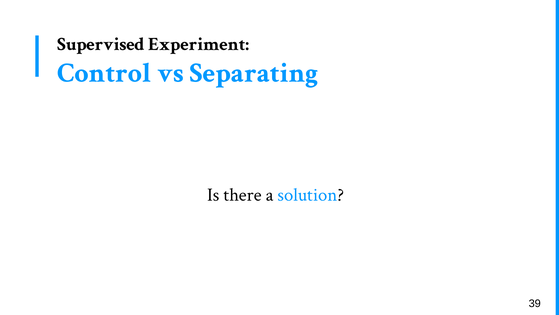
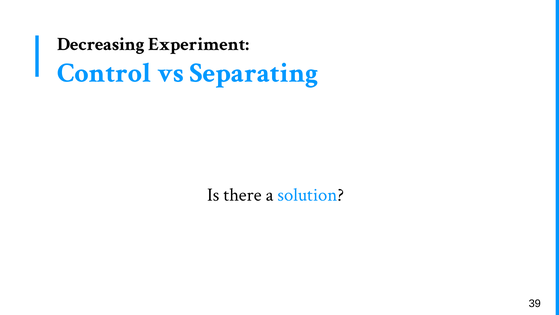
Supervised: Supervised -> Decreasing (101, 44)
